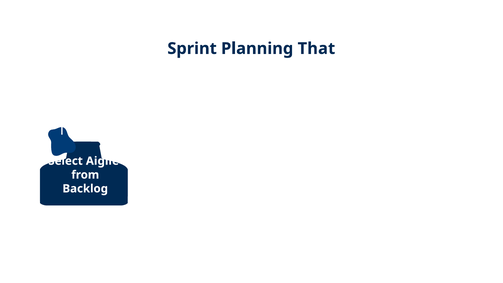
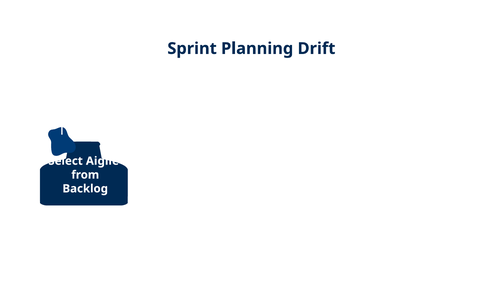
That: That -> Drift (316, 49)
